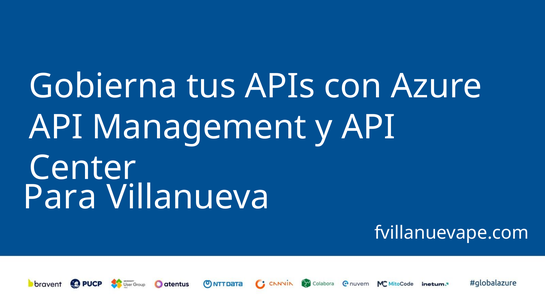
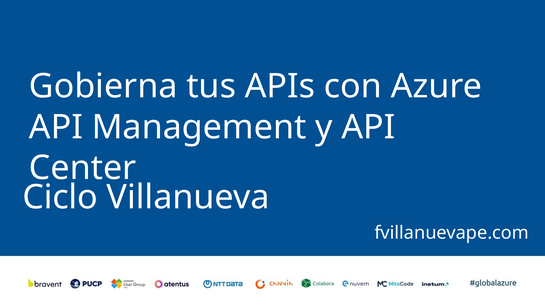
Para: Para -> Ciclo (60, 198)
